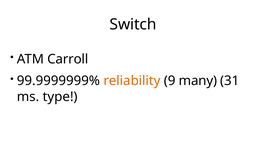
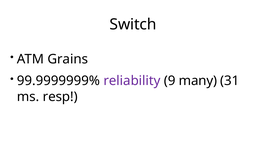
Carroll: Carroll -> Grains (68, 59)
reliability colour: orange -> purple (132, 81)
type: type -> resp (60, 97)
